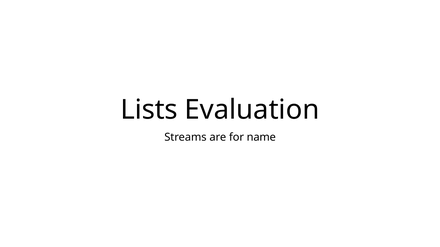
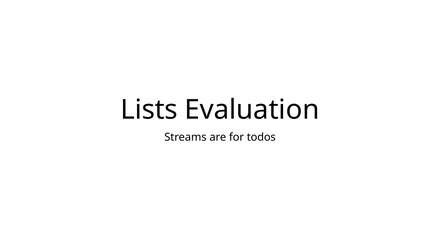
name: name -> todos (261, 138)
